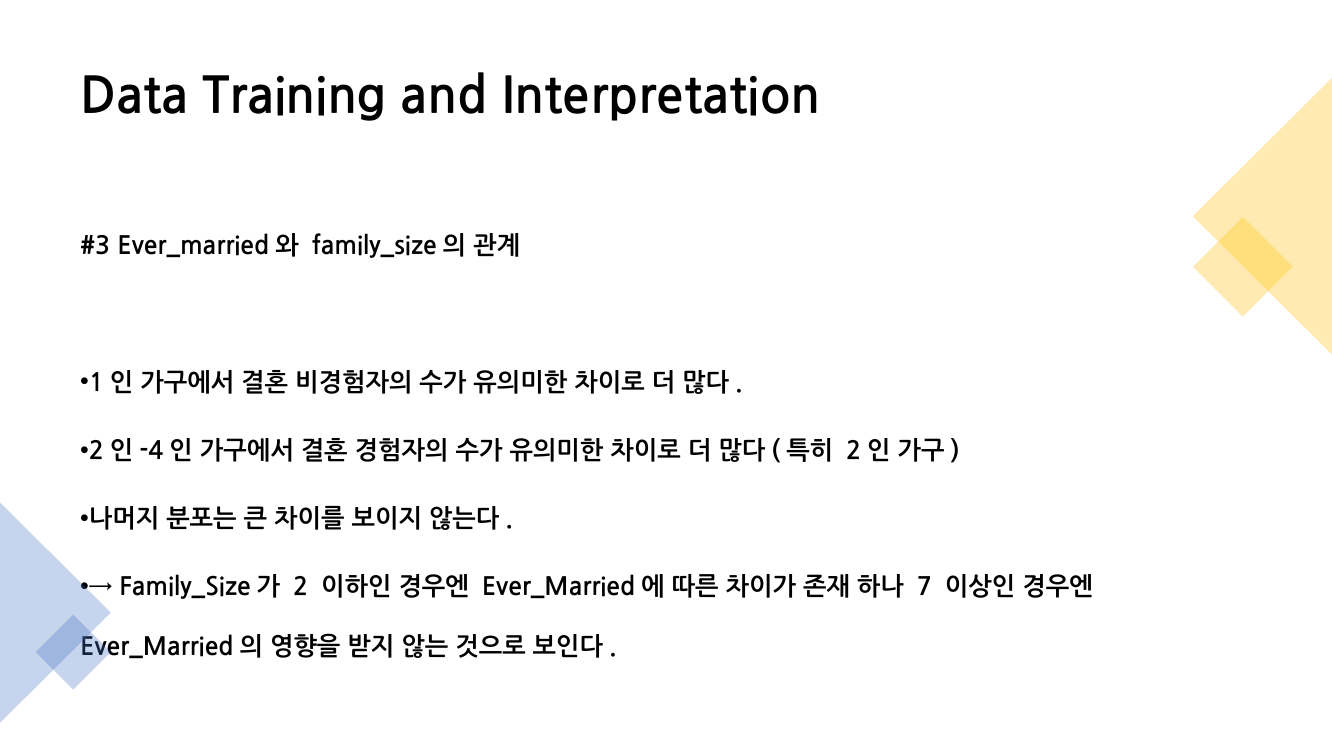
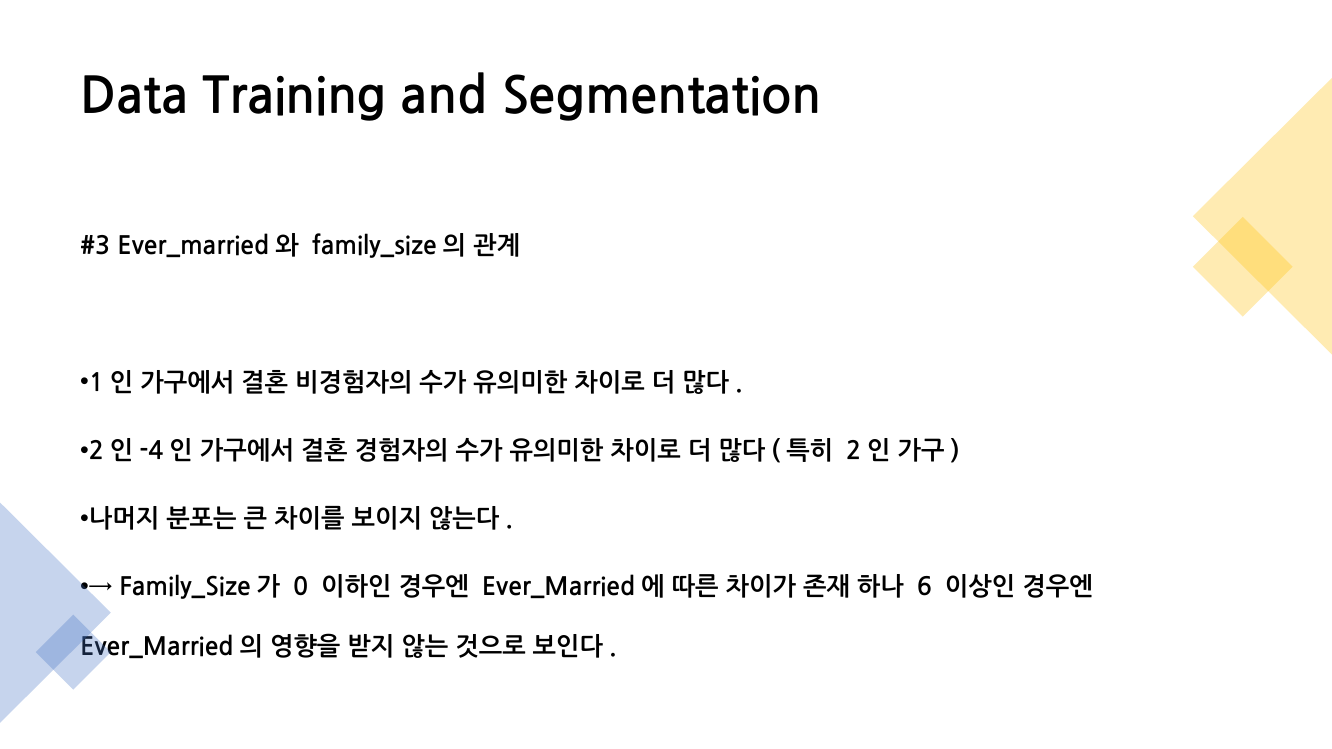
Interpretation: Interpretation -> Segmentation (662, 97)
2: 2 -> 0 (301, 588)
7: 7 -> 6 (925, 588)
